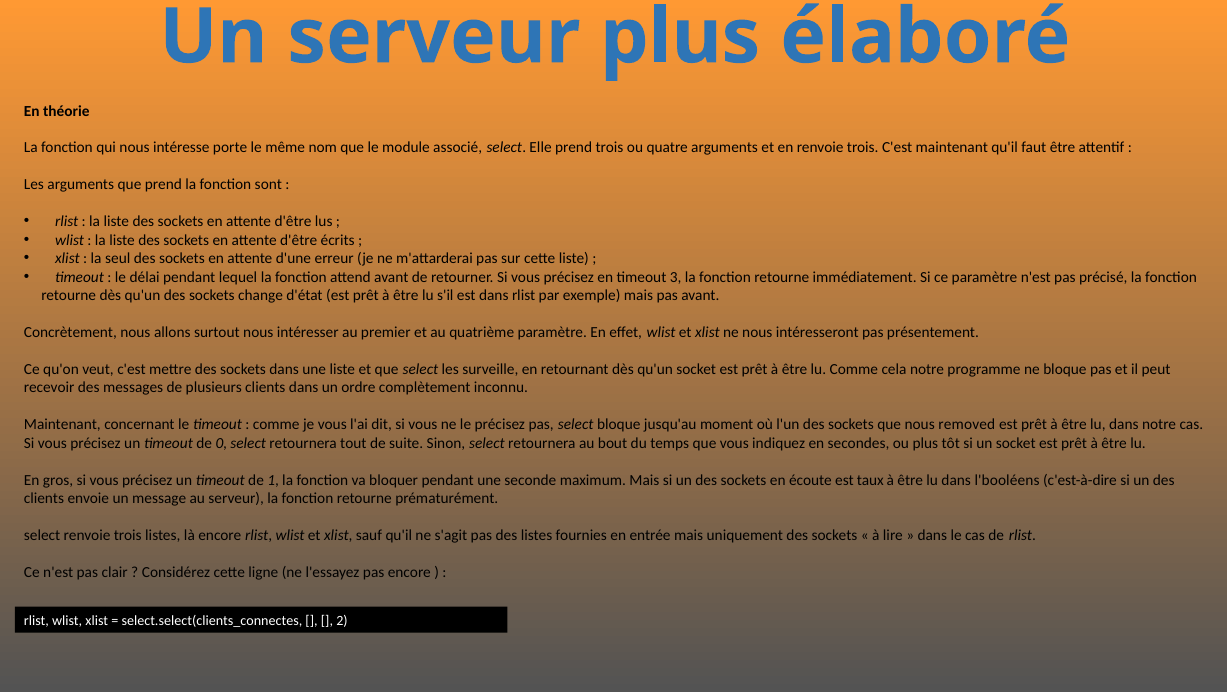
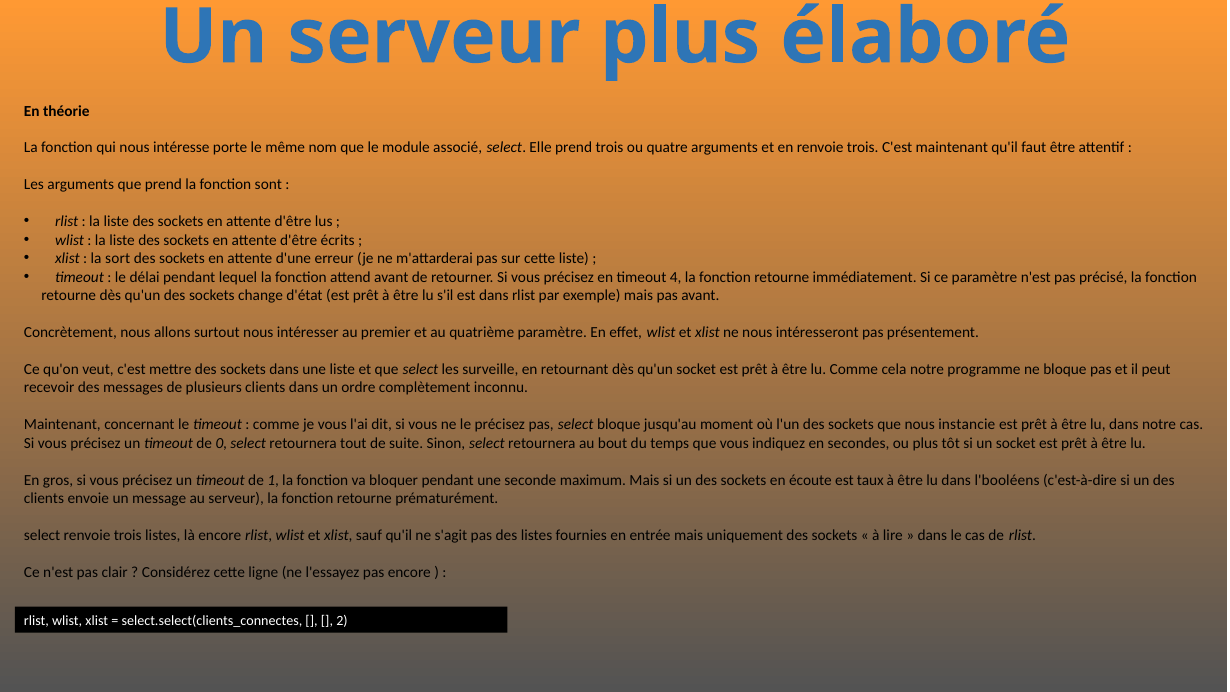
seul: seul -> sort (118, 259)
3: 3 -> 4 (676, 277)
removed: removed -> instancie (967, 425)
